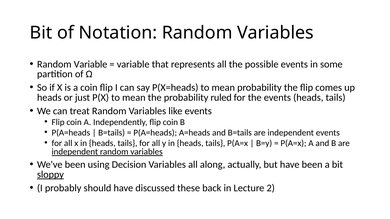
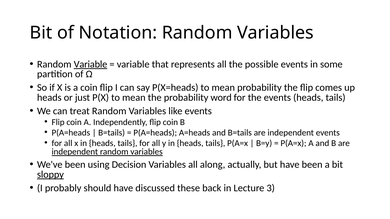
Variable underline: none -> present (91, 64)
ruled: ruled -> word (221, 98)
2: 2 -> 3 (271, 188)
